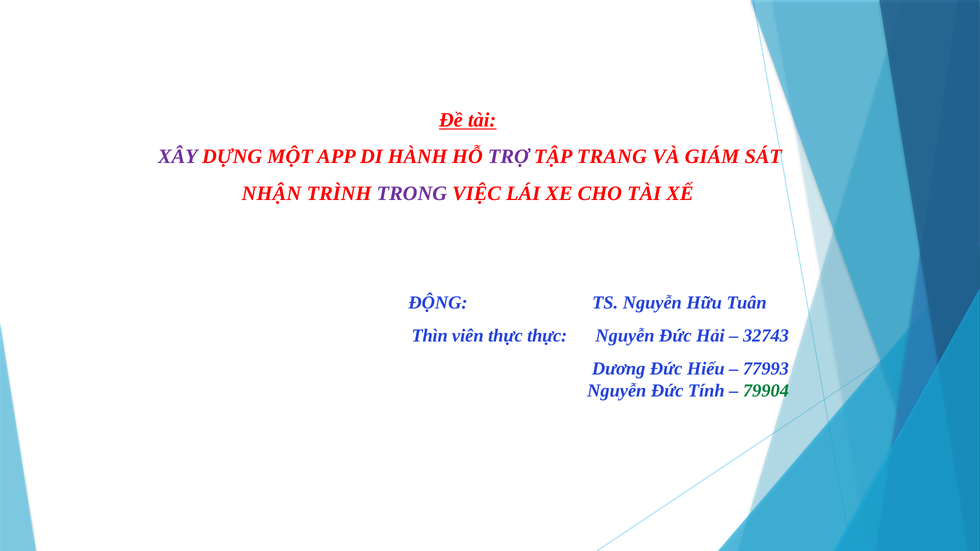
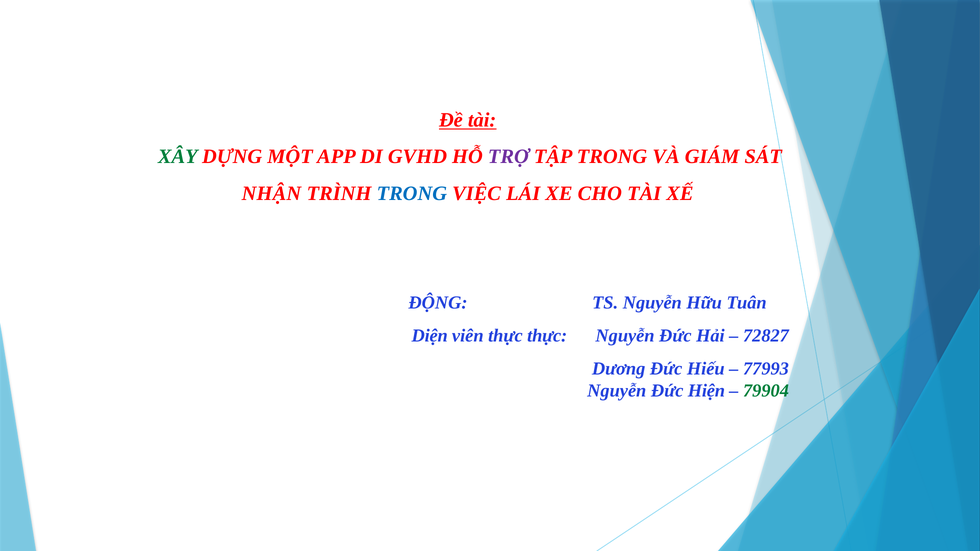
XÂY colour: purple -> green (178, 157)
HÀNH: HÀNH -> GVHD (417, 157)
TẬP TRANG: TRANG -> TRONG (612, 157)
TRONG colour: purple -> blue (412, 193)
Thìn: Thìn -> Diện (430, 336)
32743: 32743 -> 72827 (766, 336)
Tính: Tính -> Hiện (706, 391)
